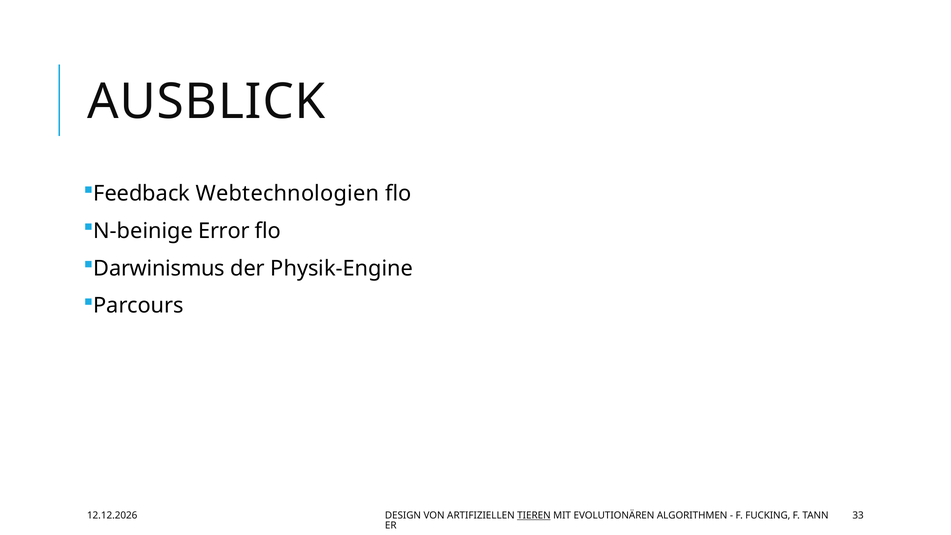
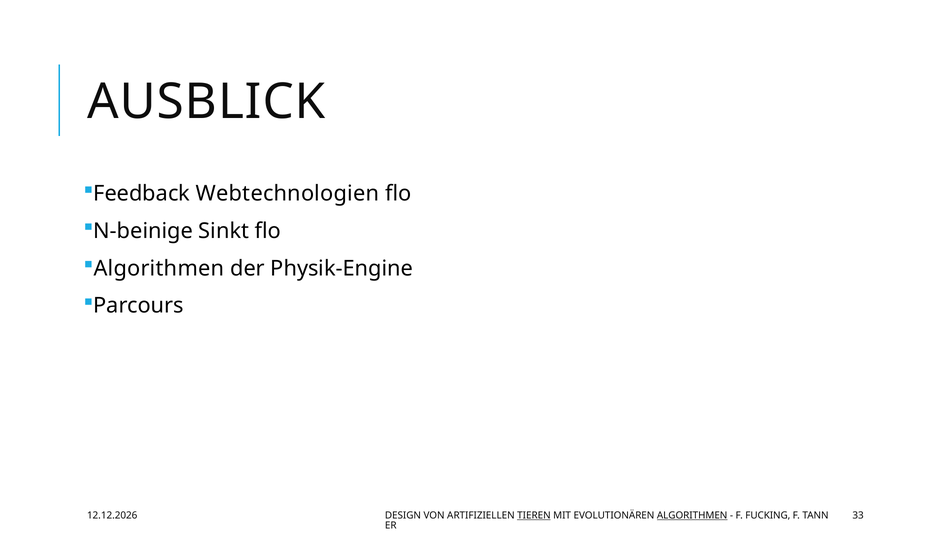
Error: Error -> Sinkt (224, 231)
Darwinismus: Darwinismus -> Algorithmen (159, 268)
ALGORITHMEN underline: none -> present (692, 515)
